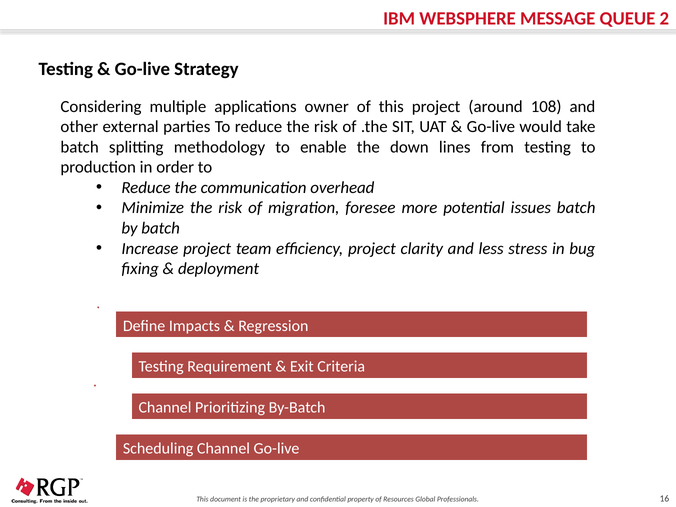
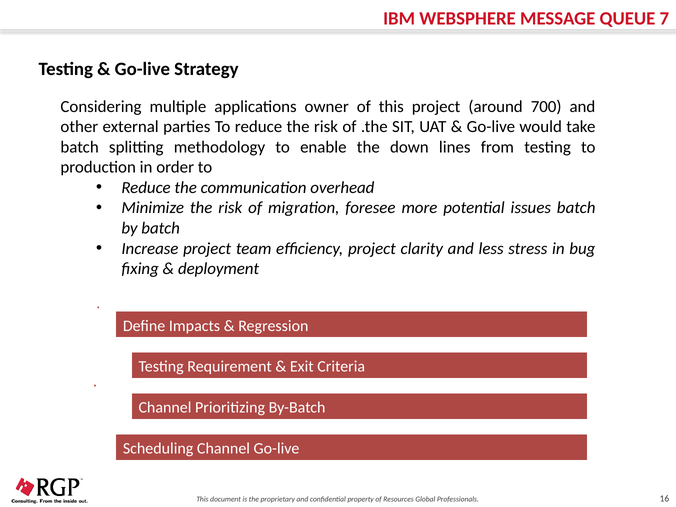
2: 2 -> 7 (664, 19)
108: 108 -> 700 (546, 106)
